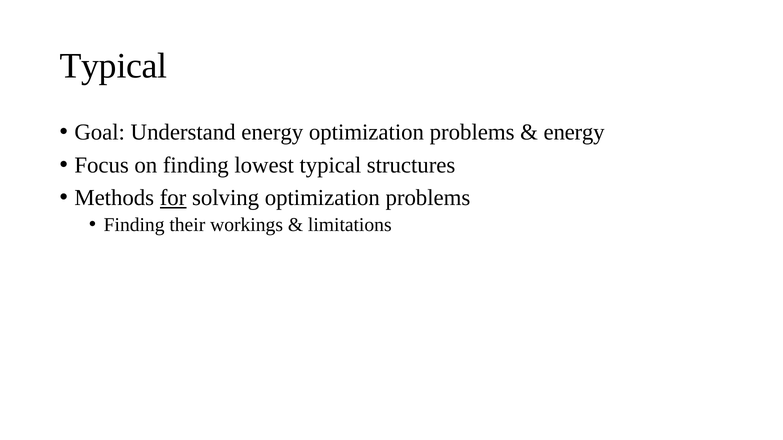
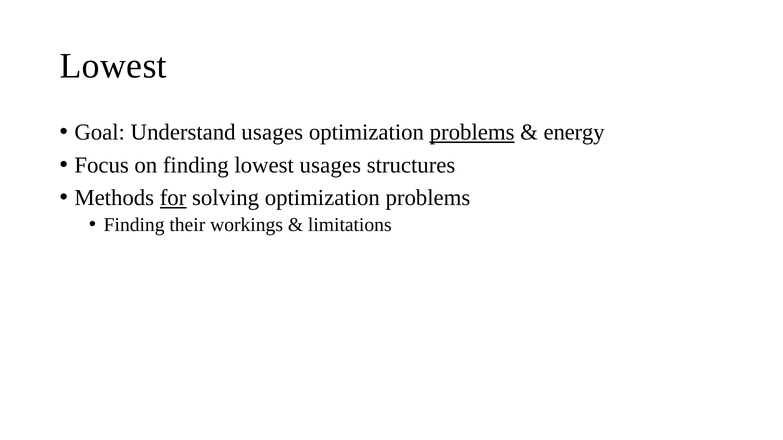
Typical: Typical -> Lowest (113, 66)
Understand energy: energy -> usages (272, 132)
problems underline: none -> present (472, 132)
lowest typical: typical -> usages (330, 165)
